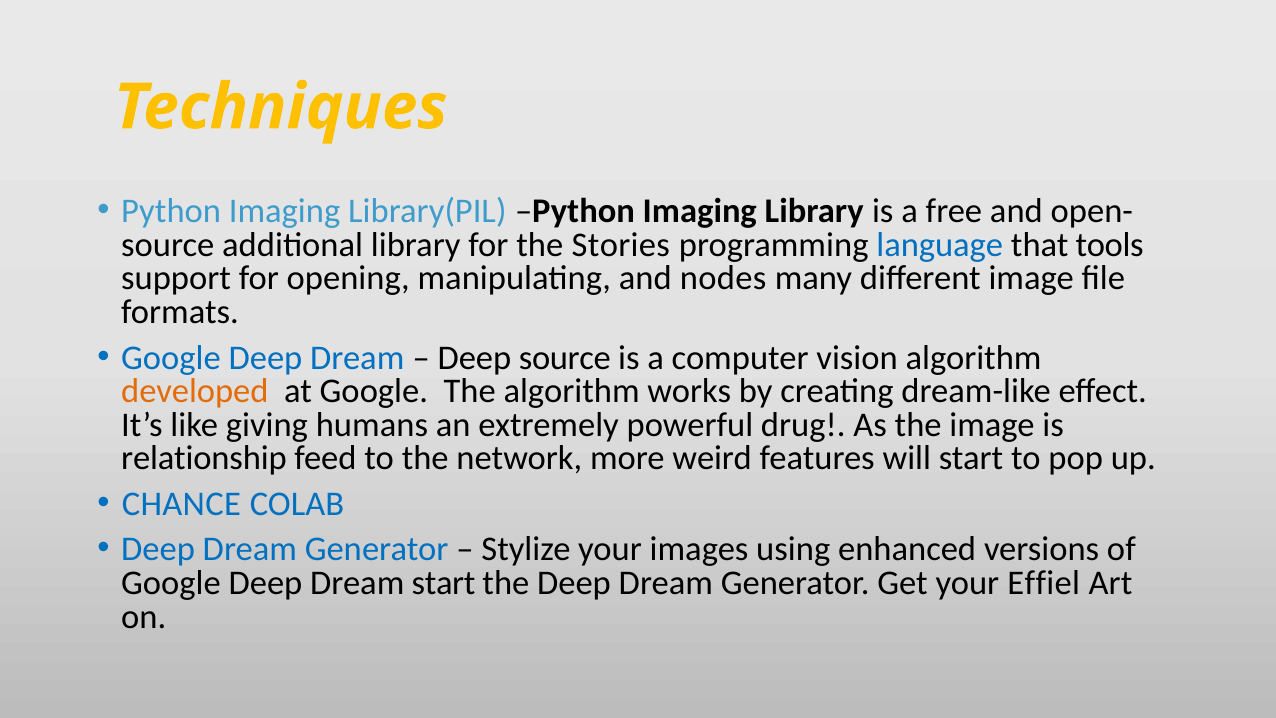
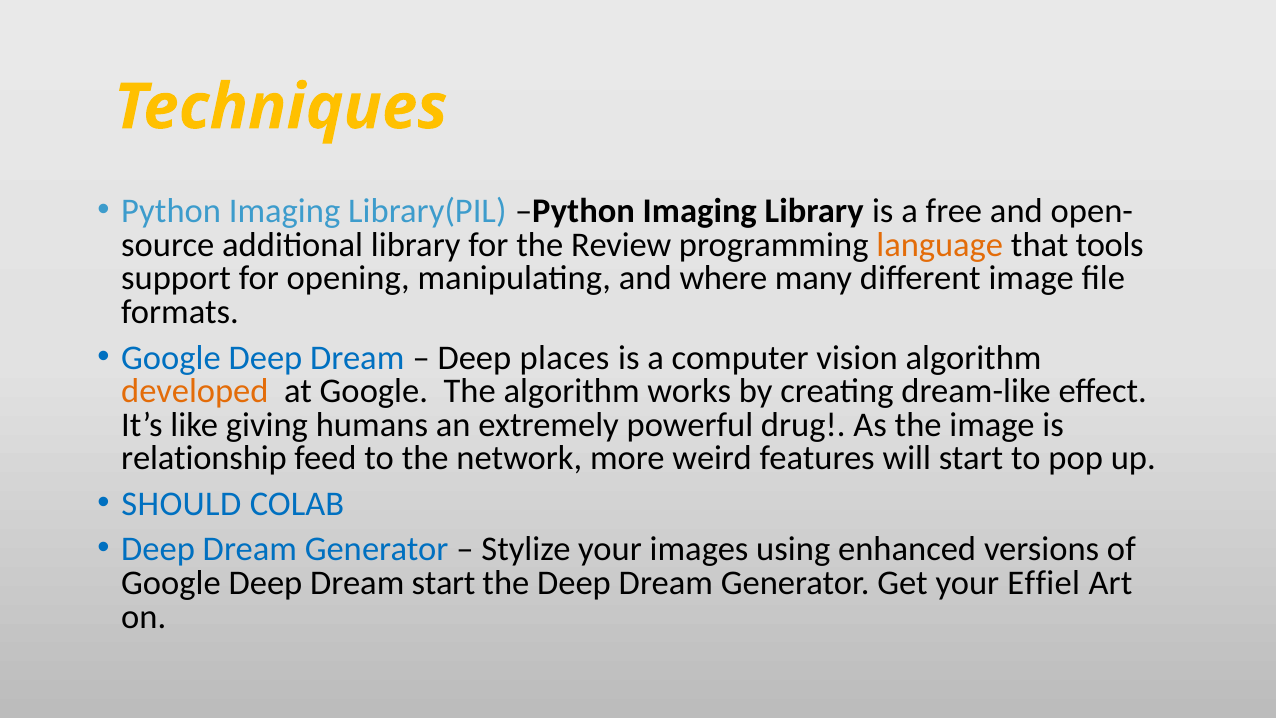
Stories: Stories -> Review (621, 245)
language colour: blue -> orange (940, 245)
nodes: nodes -> where (723, 278)
Deep source: source -> places (565, 358)
CHANCE: CHANCE -> SHOULD (181, 504)
